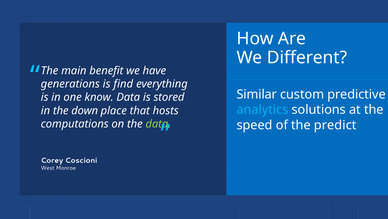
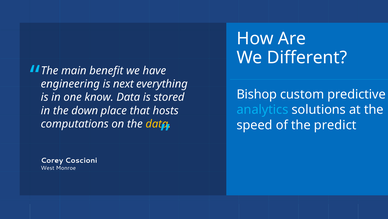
generations: generations -> engineering (70, 84)
find: find -> next (123, 84)
Similar: Similar -> Bishop (257, 94)
data colour: light green -> yellow (158, 124)
